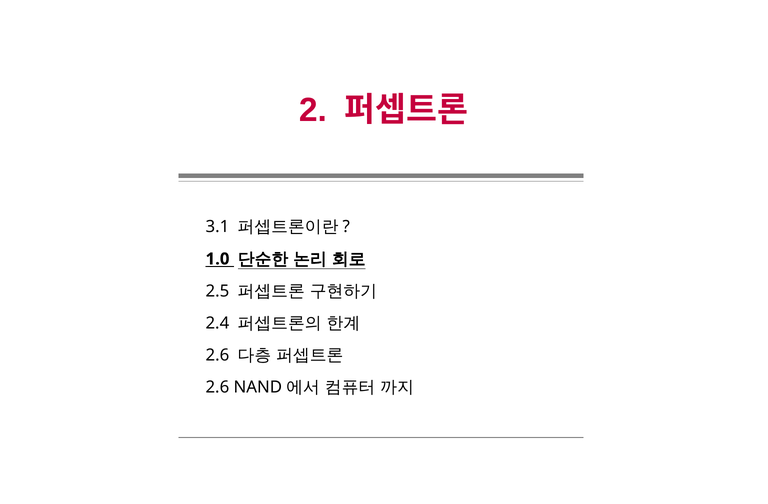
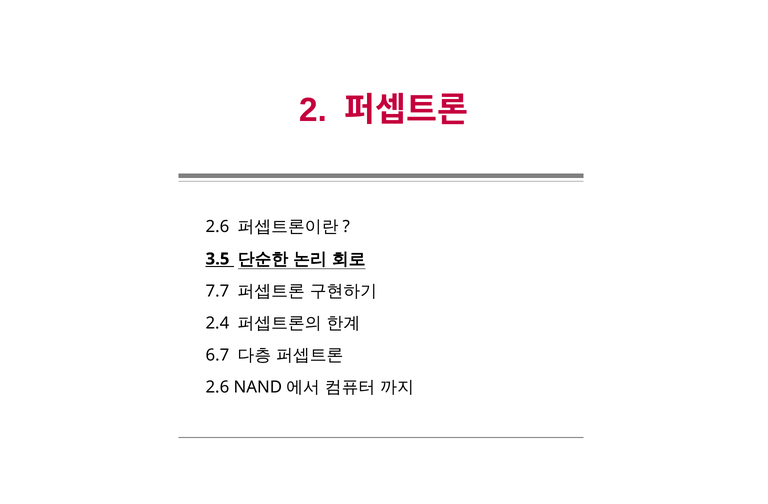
3.1: 3.1 -> 2.6 (217, 227)
1.0: 1.0 -> 3.5 (218, 259)
2.5: 2.5 -> 7.7 (217, 291)
2.6: 2.6 -> 6.7 (217, 356)
